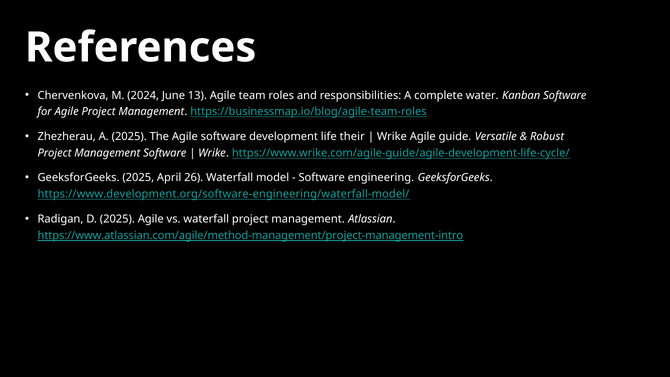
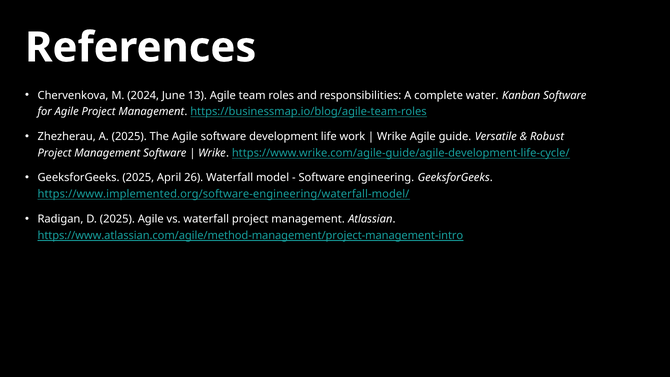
their: their -> work (352, 137)
https://www.development.org/software-engineering/waterfall-model/: https://www.development.org/software-engineering/waterfall-model/ -> https://www.implemented.org/software-engineering/waterfall-model/ (223, 194)
